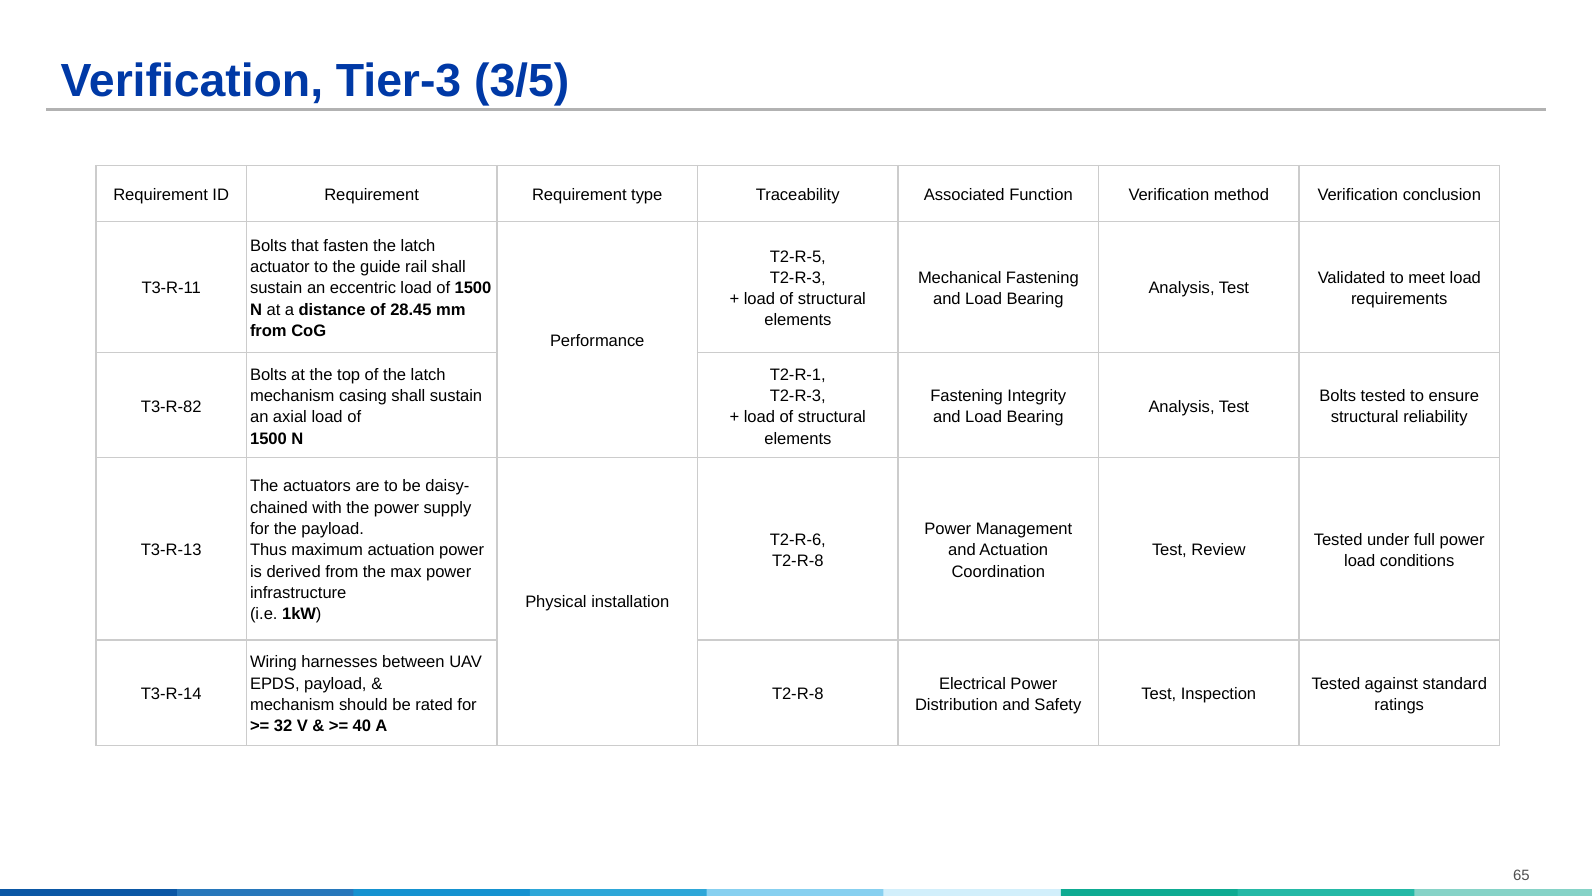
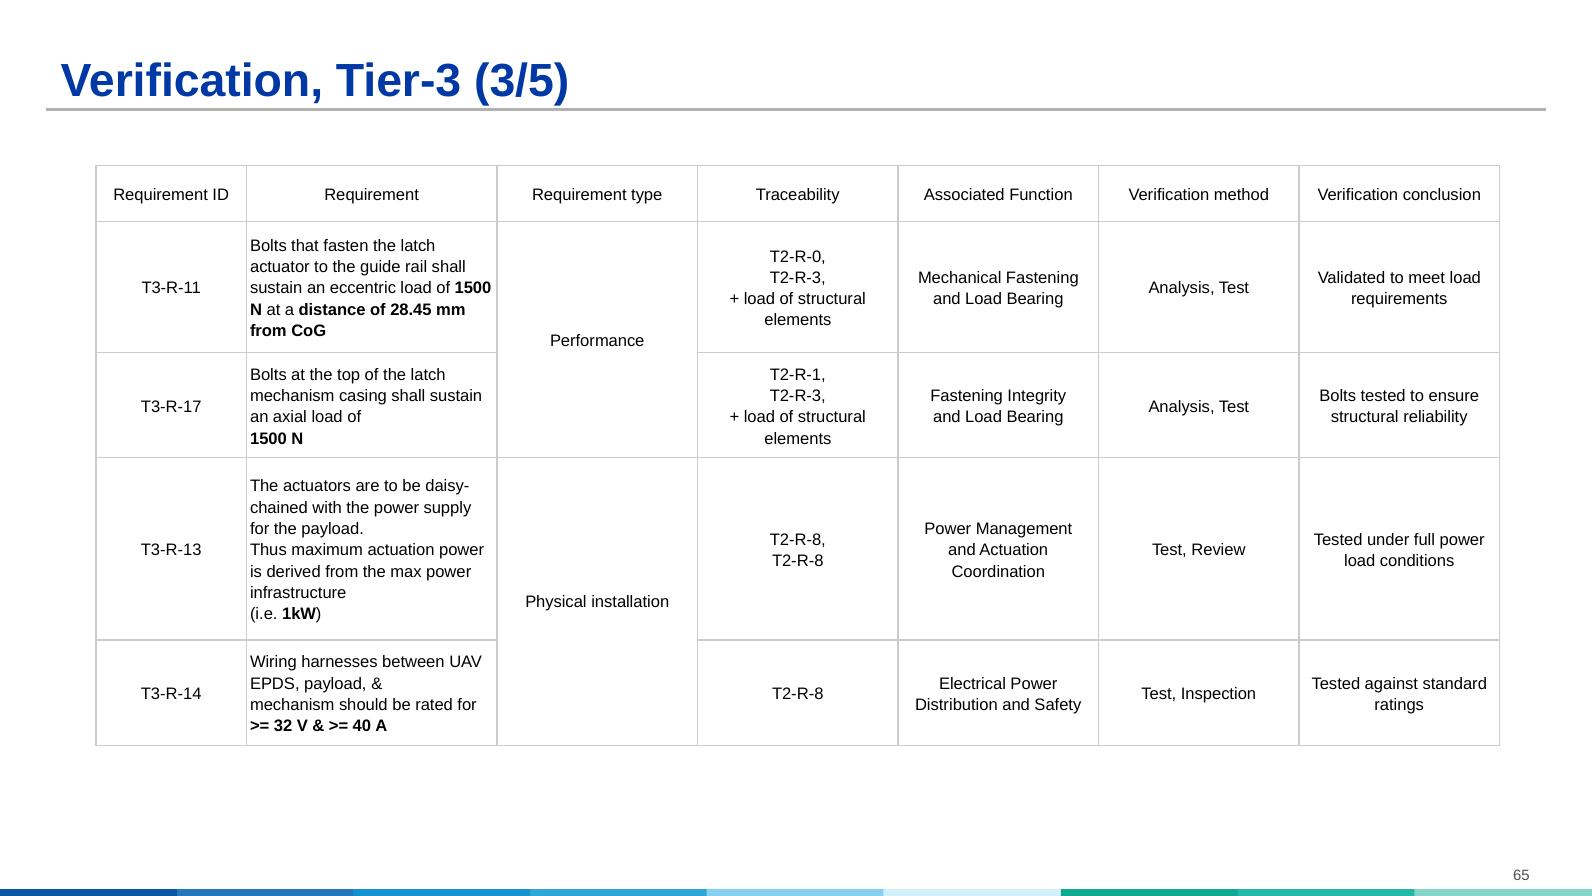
T2-R-5: T2-R-5 -> T2-R-0 (798, 256)
T3-R-82: T3-R-82 -> T3-R-17 (171, 406)
T2-R-6: T2-R-6 -> T2-R-8 (798, 539)
